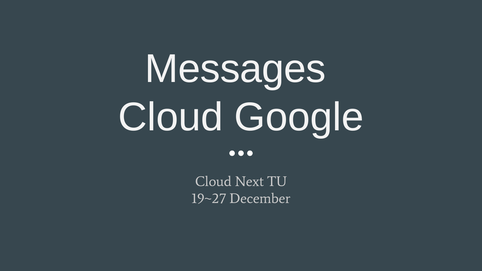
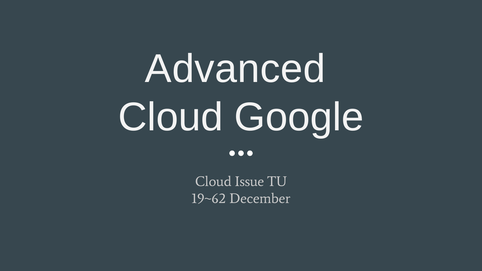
Messages: Messages -> Advanced (235, 69)
Next: Next -> Issue (249, 182)
19~27: 19~27 -> 19~62 (209, 198)
